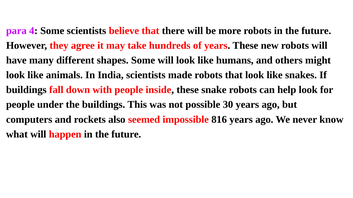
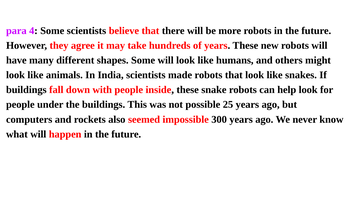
30: 30 -> 25 (228, 105)
816: 816 -> 300 (219, 120)
